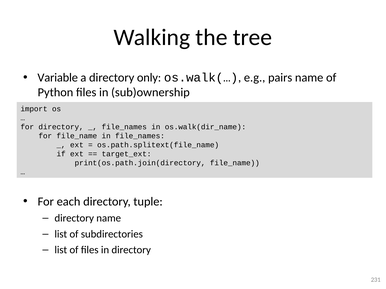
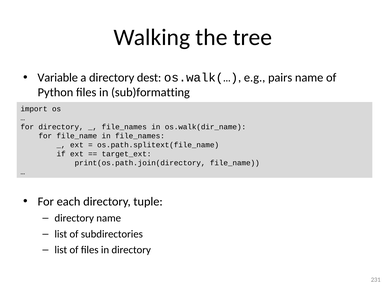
only: only -> dest (149, 78)
sub)ownership: sub)ownership -> sub)formatting (151, 93)
